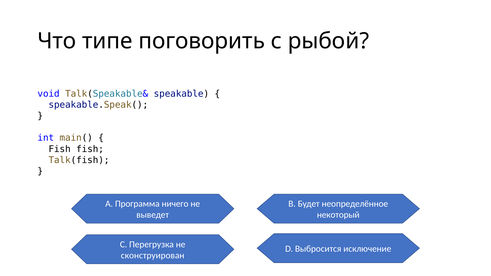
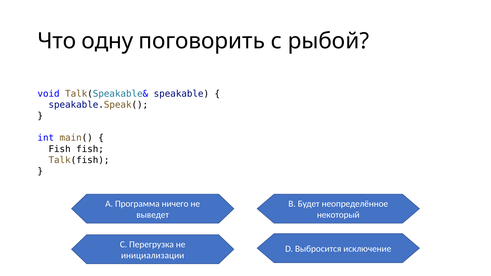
типе: типе -> одну (107, 41)
сконструирован: сконструирован -> инициализации (153, 256)
